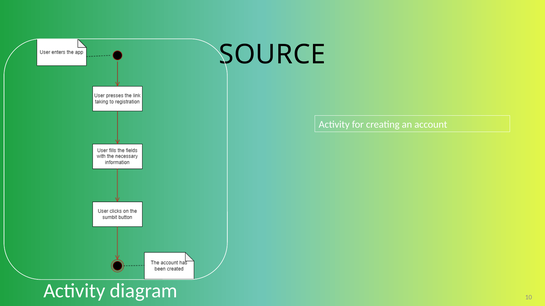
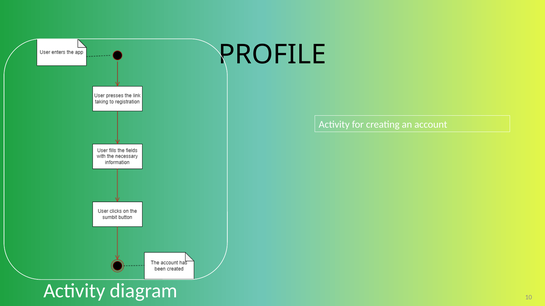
SOURCE: SOURCE -> PROFILE (272, 55)
